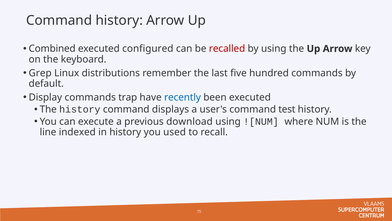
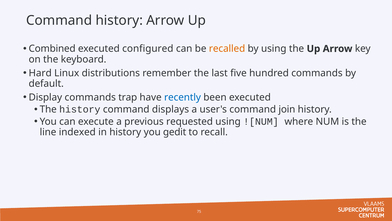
recalled colour: red -> orange (227, 49)
Grep: Grep -> Hard (40, 73)
test: test -> join (287, 109)
download: download -> requested (190, 121)
used: used -> gedit (175, 132)
